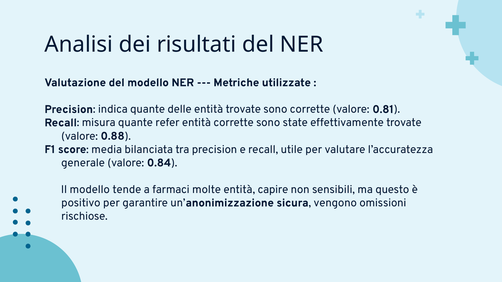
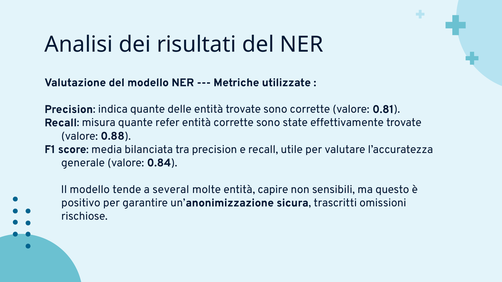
farmaci: farmaci -> several (171, 190)
vengono: vengono -> trascritti (335, 203)
